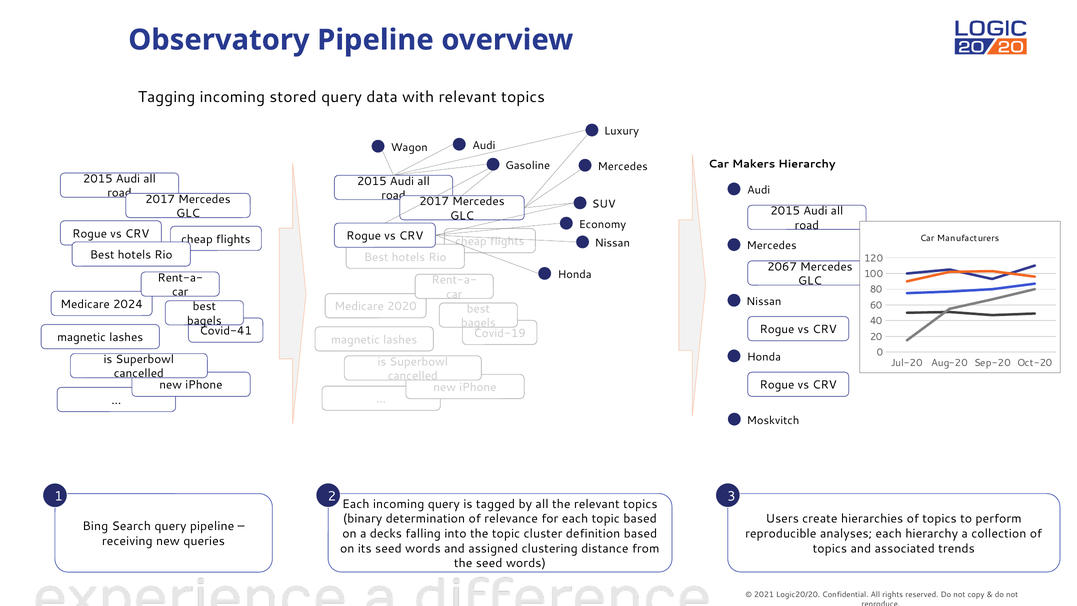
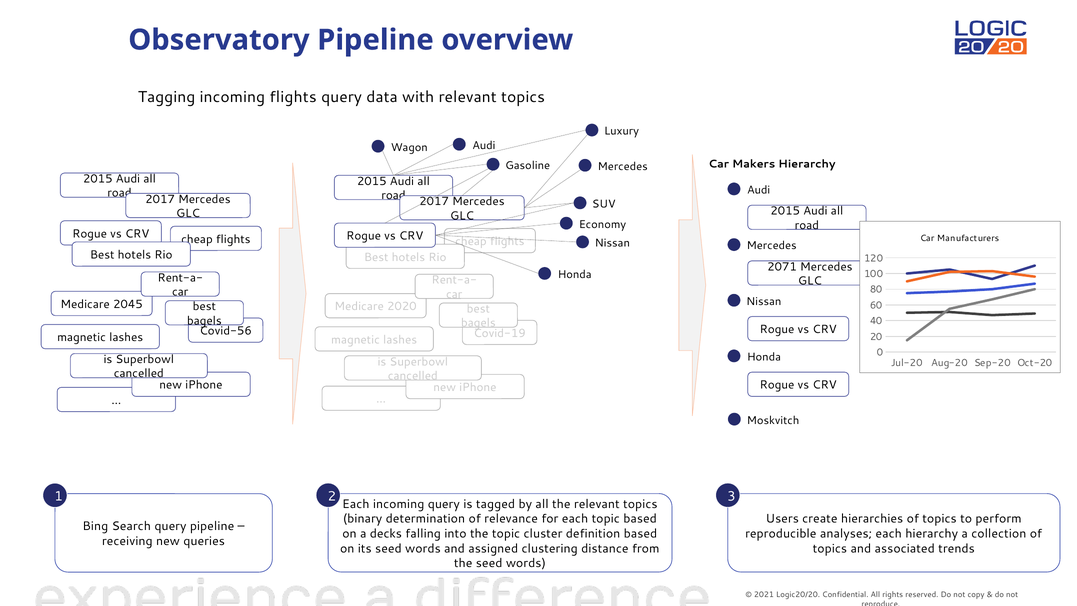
incoming stored: stored -> flights (293, 97)
2067: 2067 -> 2071 (782, 267)
2024: 2024 -> 2045 (128, 304)
Covid-41: Covid-41 -> Covid-56 (226, 331)
